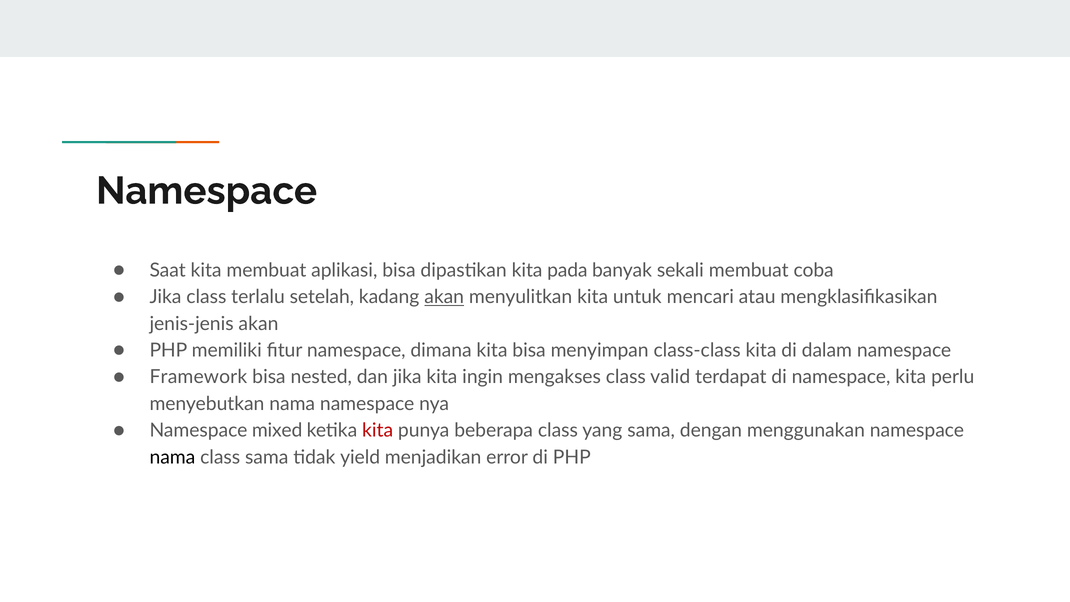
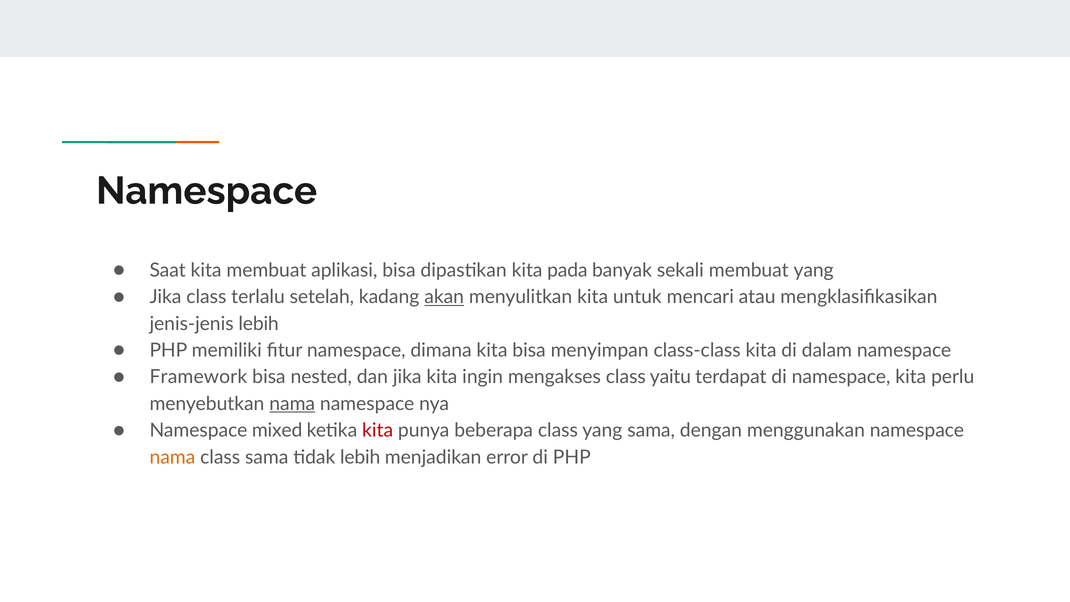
membuat coba: coba -> yang (814, 270)
jenis-jenis akan: akan -> lebih (259, 324)
valid: valid -> yaitu (670, 377)
nama underline: none -> present (292, 404)
nama colour: black -> orange (172, 457)
tidak yield: yield -> lebih (360, 457)
